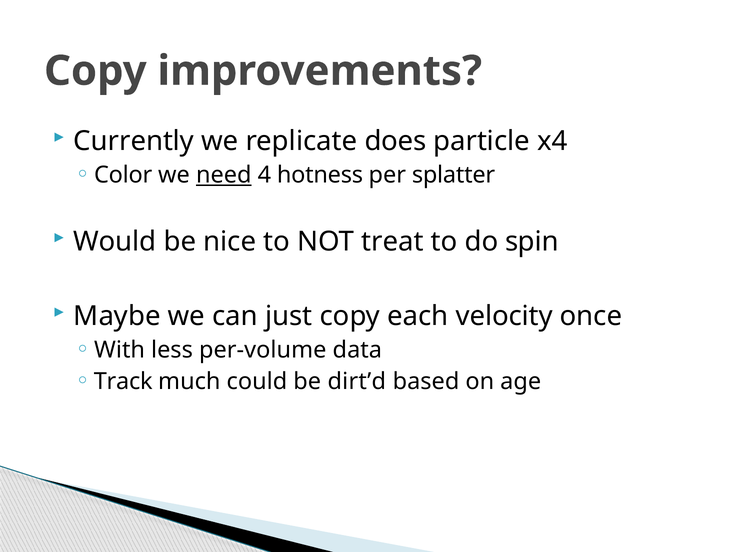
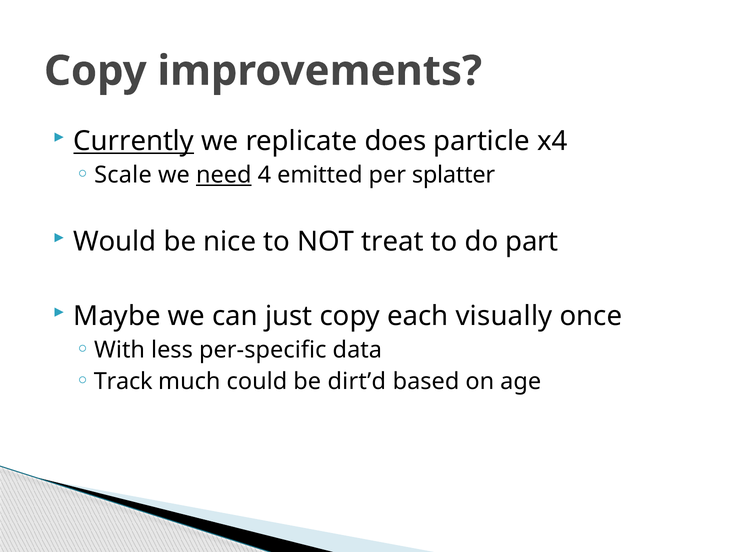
Currently underline: none -> present (134, 141)
Color: Color -> Scale (123, 175)
hotness: hotness -> emitted (320, 175)
spin: spin -> part (532, 242)
velocity: velocity -> visually (504, 316)
per-volume: per-volume -> per-specific (263, 350)
